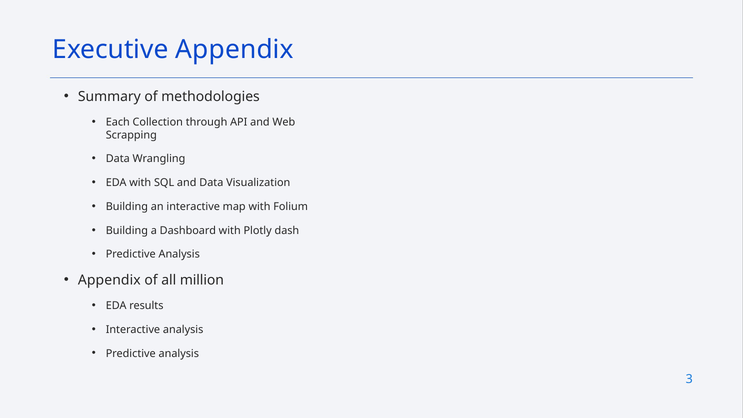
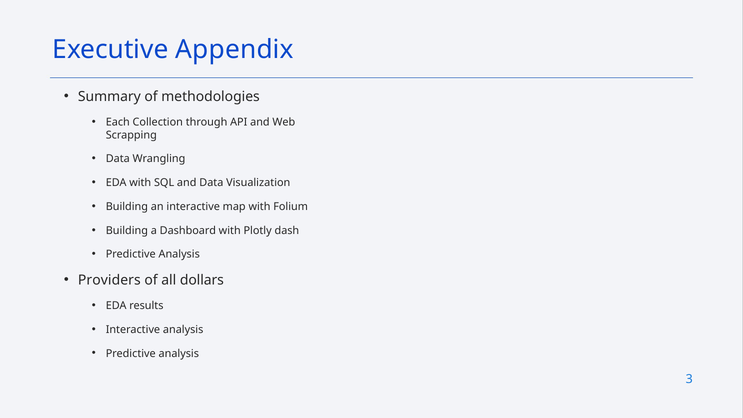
Appendix: Appendix -> Providers (109, 280)
million: million -> dollars (202, 280)
